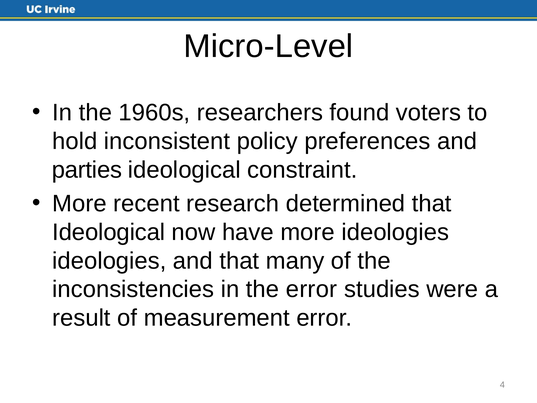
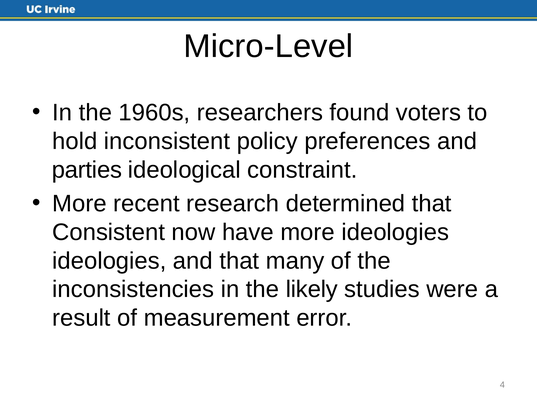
Ideological: Ideological -> Consistent (109, 232)
the error: error -> likely (312, 289)
